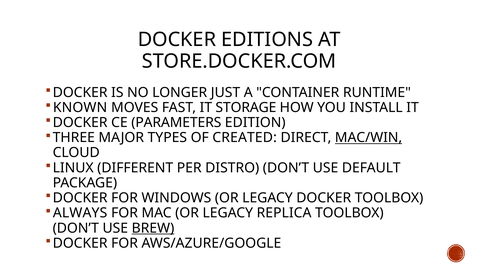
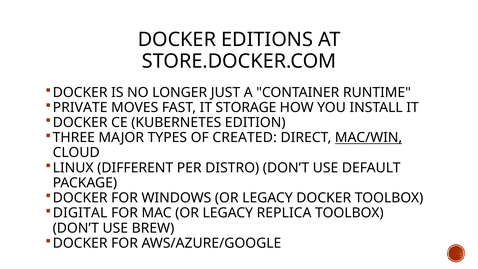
KNOWN: KNOWN -> PRIVATE (80, 107)
PARAMETERS: PARAMETERS -> KUBERNETES (176, 123)
ALWAYS: ALWAYS -> DIGITAL (80, 213)
BREW underline: present -> none (153, 228)
